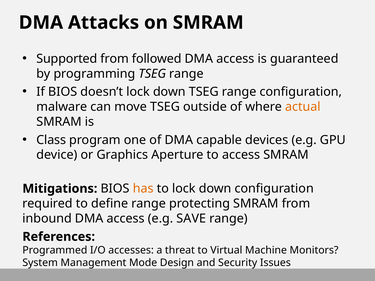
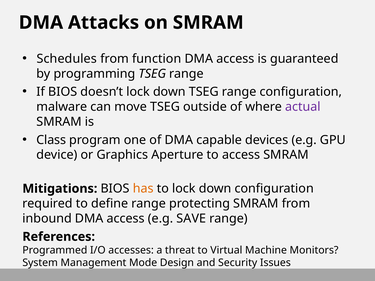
Supported: Supported -> Schedules (67, 59)
followed: followed -> function (157, 59)
actual colour: orange -> purple (303, 107)
